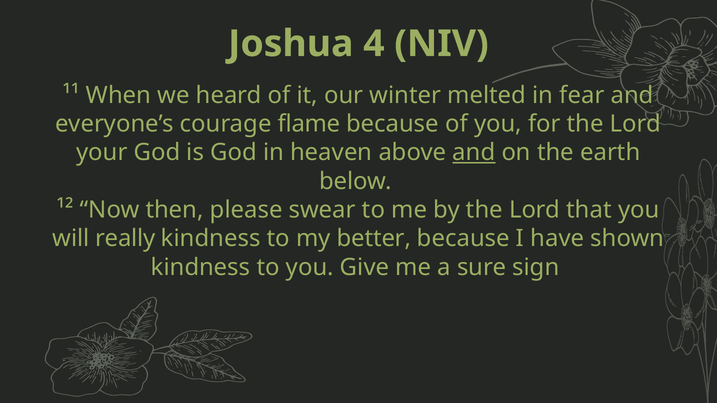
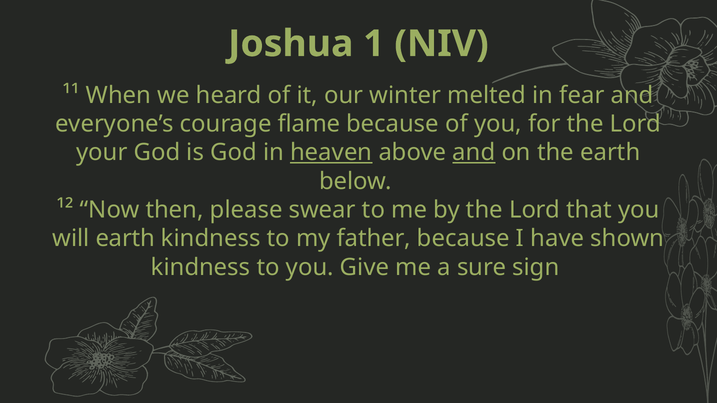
4: 4 -> 1 (374, 44)
heaven underline: none -> present (331, 153)
will really: really -> earth (125, 239)
better: better -> father (374, 239)
